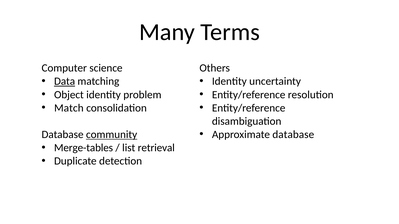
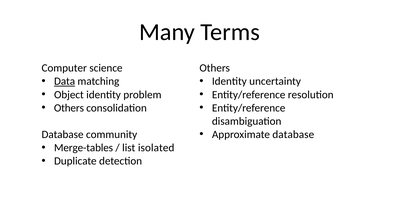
Match: Match -> Others (69, 108)
community underline: present -> none (112, 135)
retrieval: retrieval -> isolated (156, 148)
